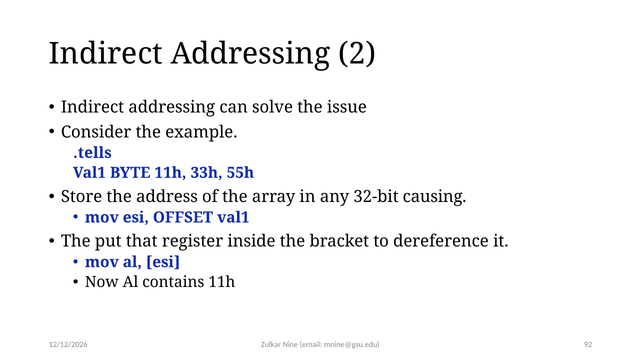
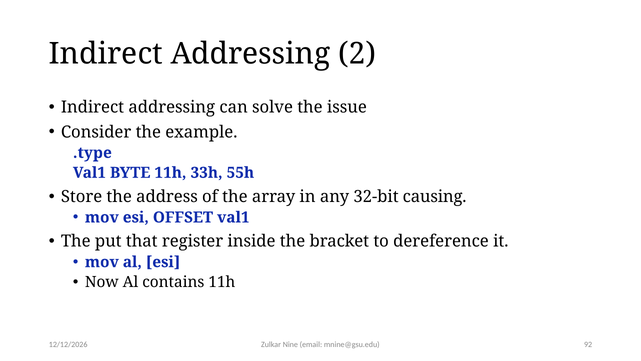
.tells: .tells -> .type (92, 153)
